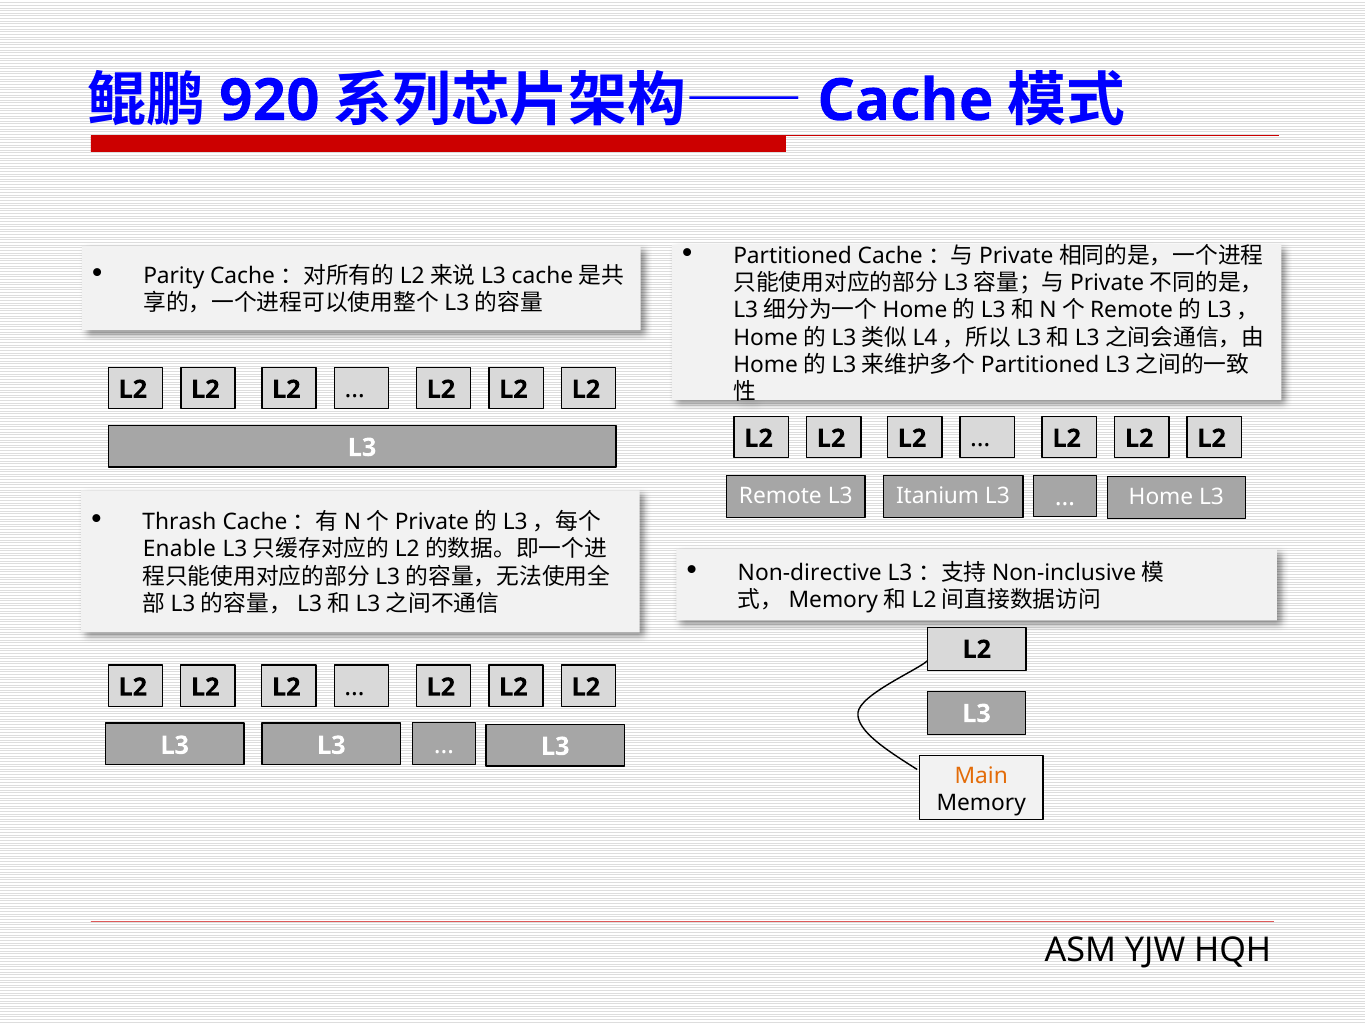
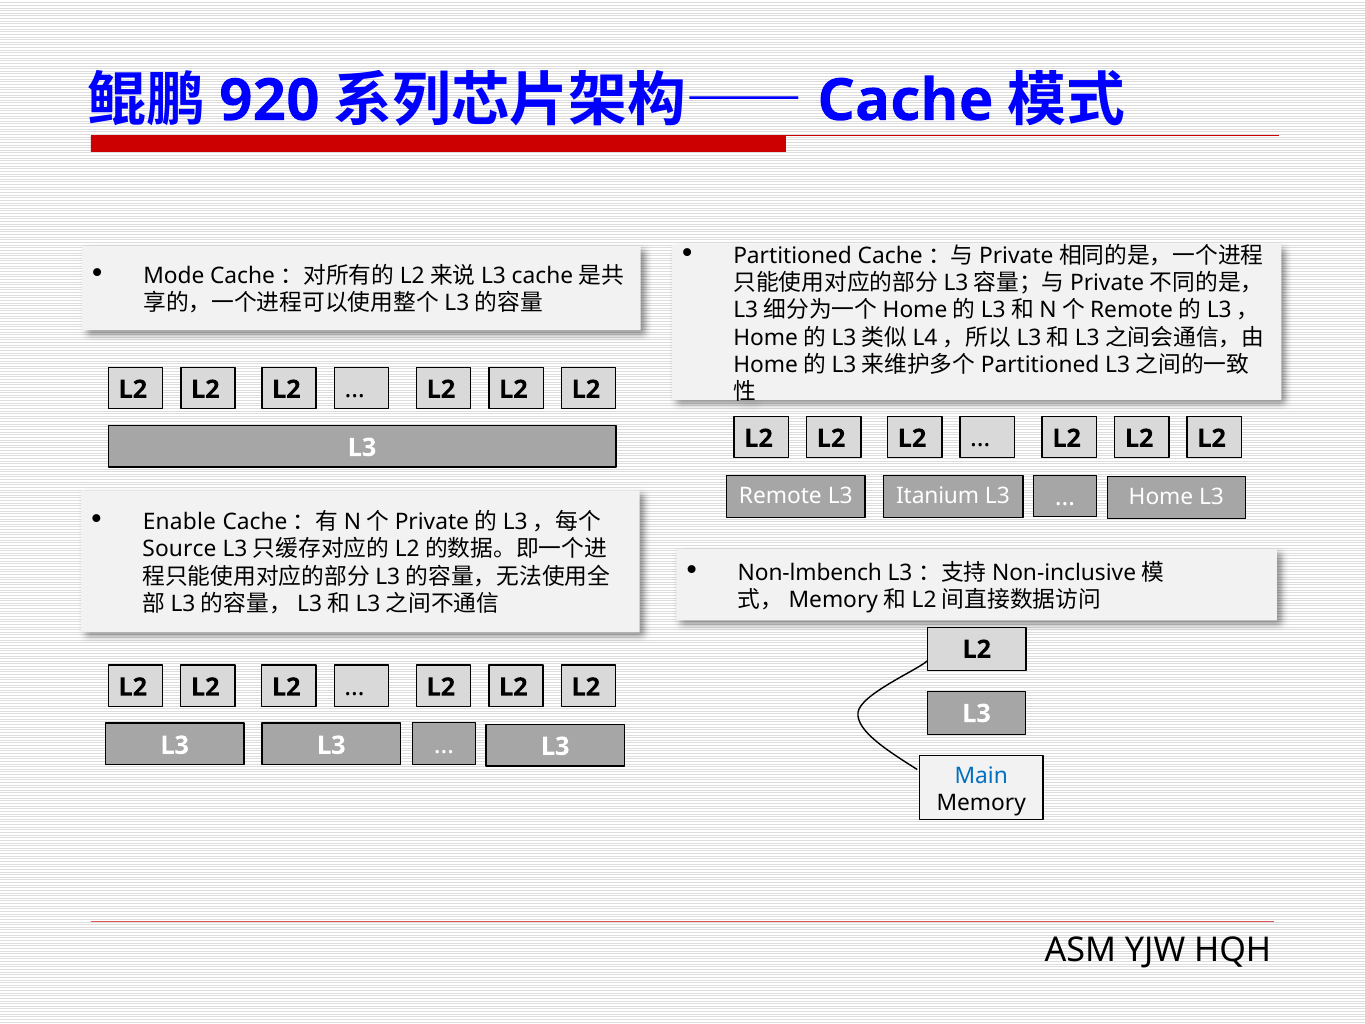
Parity: Parity -> Mode (174, 276)
Thrash: Thrash -> Enable (179, 522)
Enable: Enable -> Source (179, 549)
Non-directive: Non-directive -> Non-lmbench (810, 572)
Main colour: orange -> blue (981, 776)
